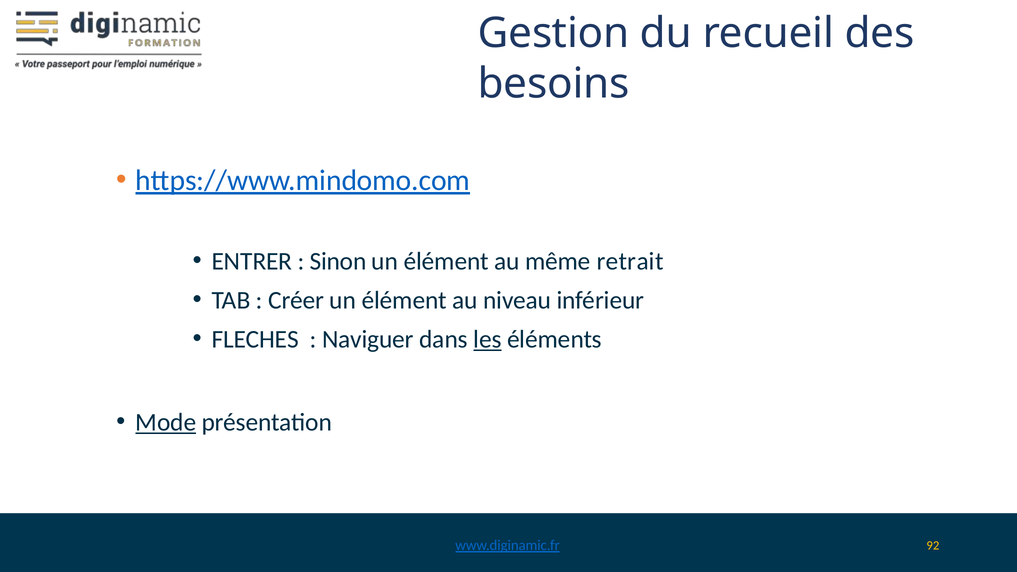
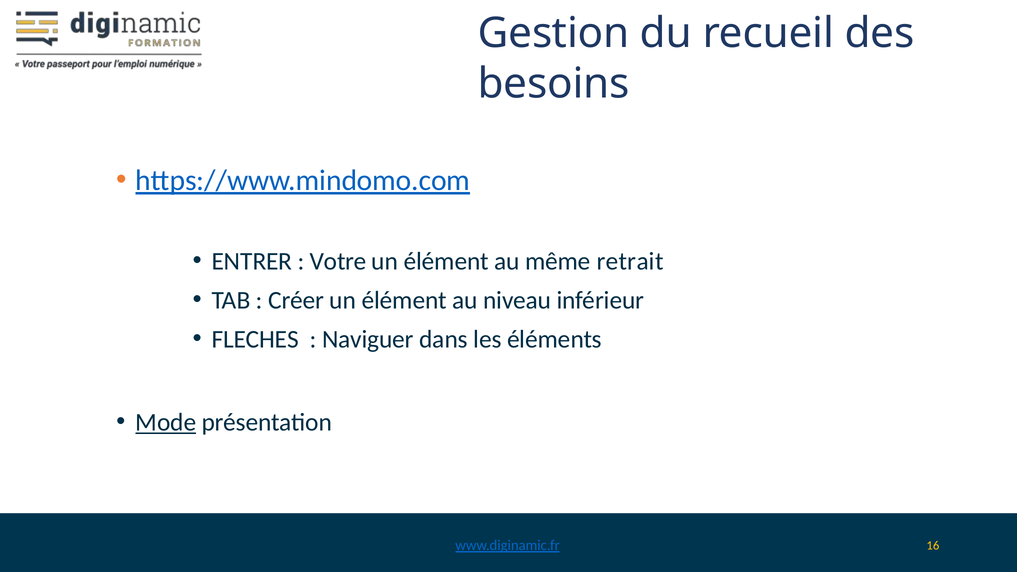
Sinon: Sinon -> Votre (338, 261)
les underline: present -> none (487, 339)
92: 92 -> 16 (933, 545)
